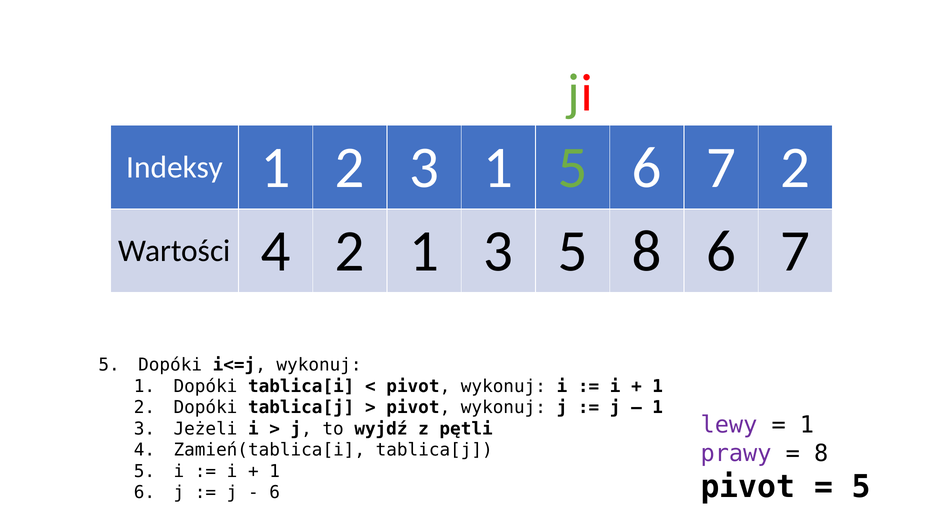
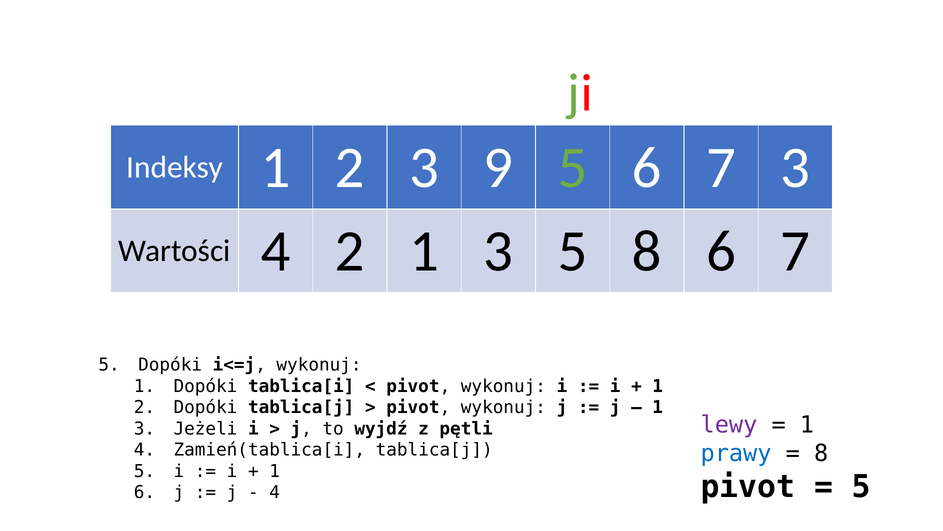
3 1: 1 -> 9 (498, 168)
7 2: 2 -> 3 (795, 168)
prawy colour: purple -> blue (736, 453)
6: 6 -> 4 (275, 492)
